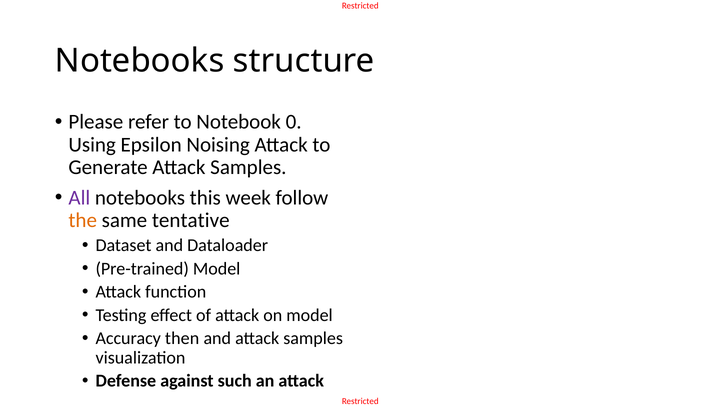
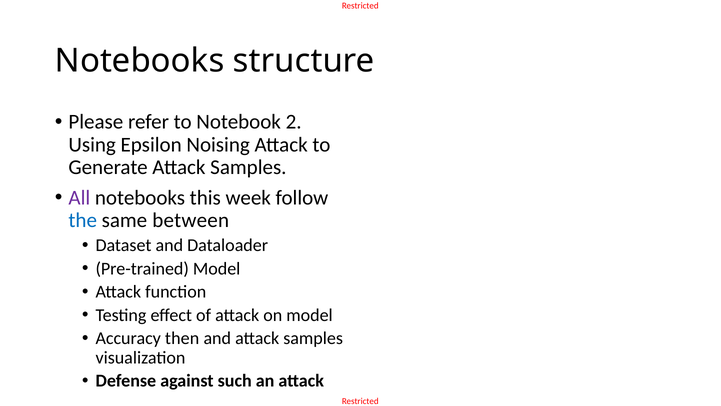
0: 0 -> 2 (294, 122)
the colour: orange -> blue (83, 220)
tentative: tentative -> between (191, 220)
